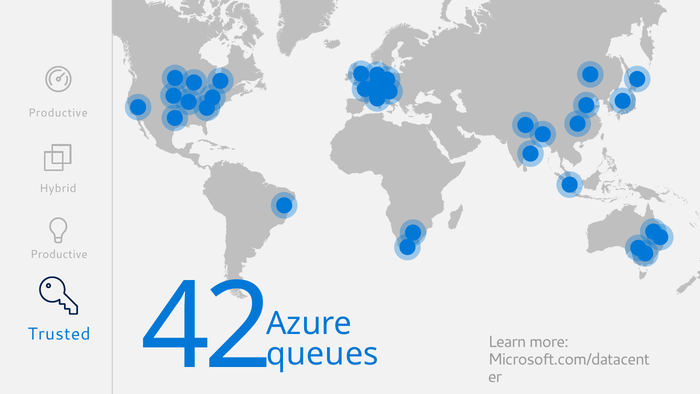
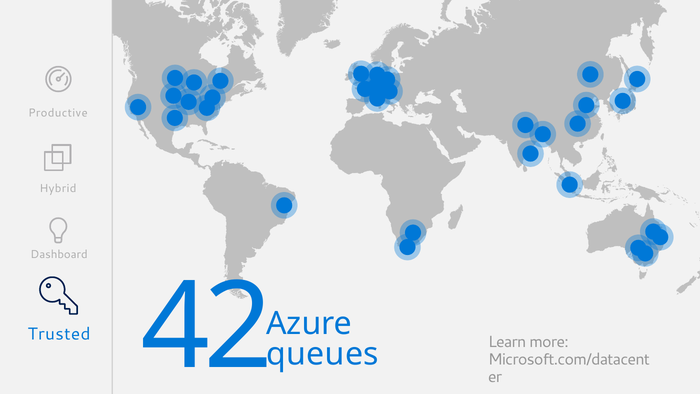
Productive: Productive -> Dashboard (59, 254)
